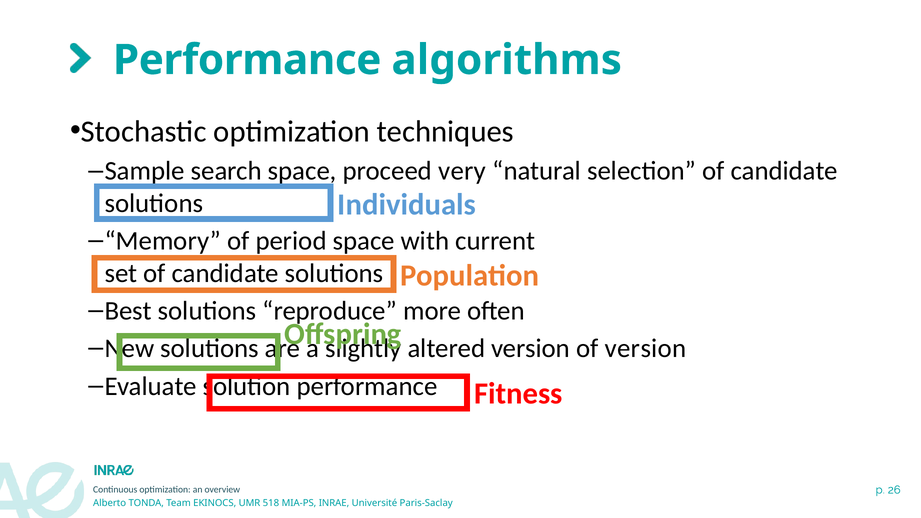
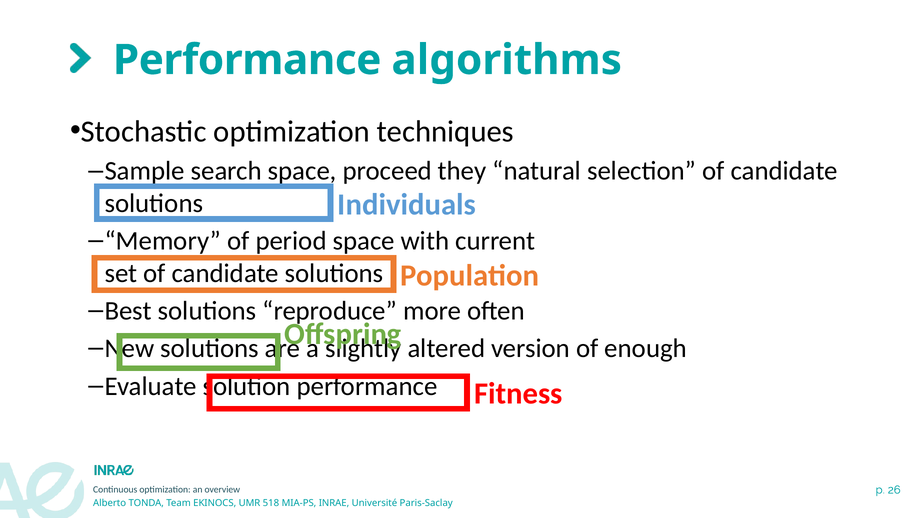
very: very -> they (462, 171)
of version: version -> enough (646, 349)
